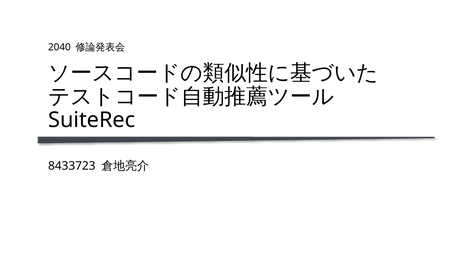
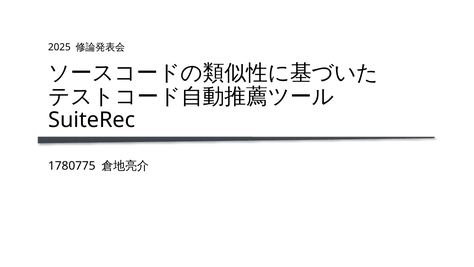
2040: 2040 -> 2025 (59, 47)
8433723: 8433723 -> 1780775 (72, 166)
